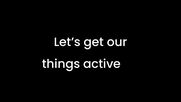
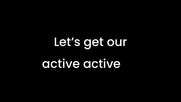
things: things -> active (61, 64)
